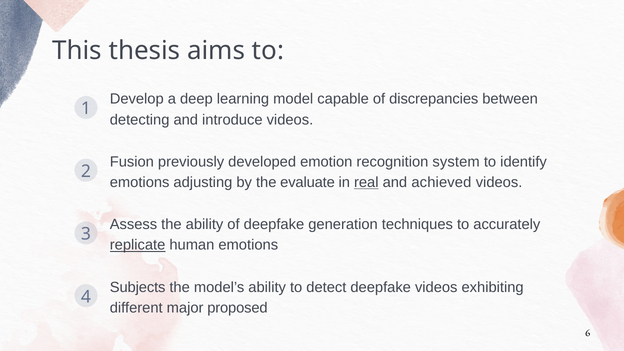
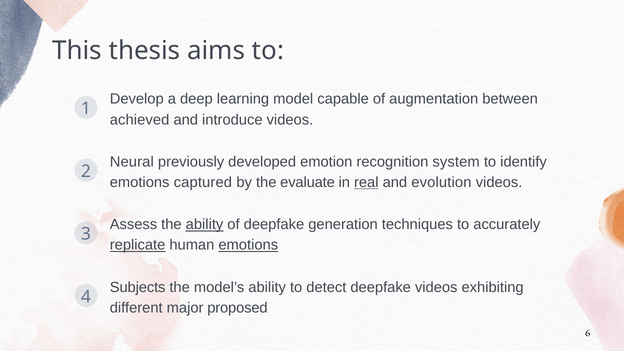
discrepancies: discrepancies -> augmentation (434, 99)
detecting: detecting -> achieved (140, 120)
Fusion: Fusion -> Neural (132, 162)
adjusting: adjusting -> captured (203, 182)
achieved: achieved -> evolution (441, 182)
ability underline: none -> present (205, 225)
emotions underline: none -> present (248, 245)
